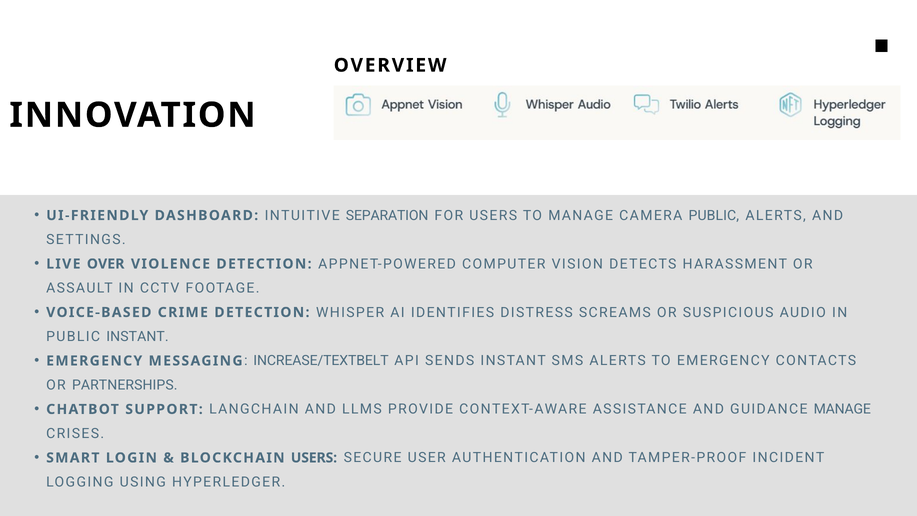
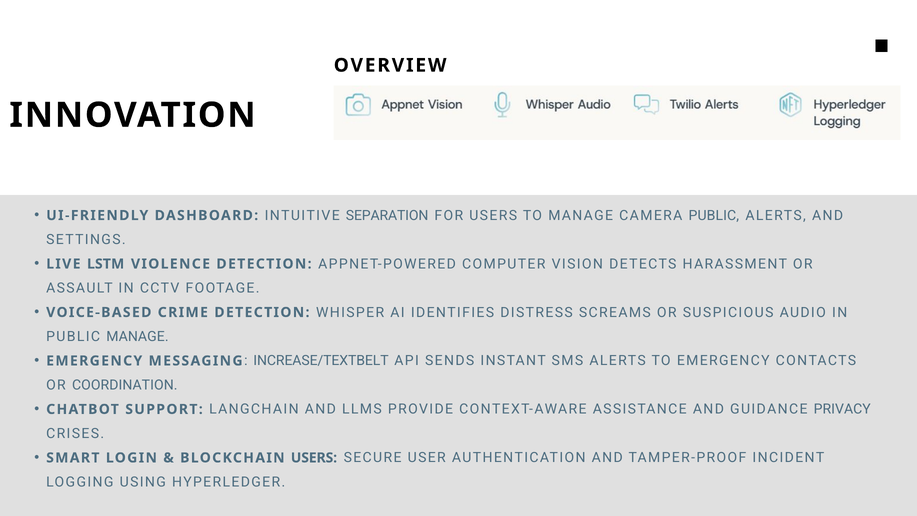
OVER: OVER -> LSTM (106, 264)
PUBLIC INSTANT: INSTANT -> MANAGE (137, 336)
PARTNERSHIPS: PARTNERSHIPS -> COORDINATION (125, 385)
GUIDANCE MANAGE: MANAGE -> PRIVACY (842, 409)
